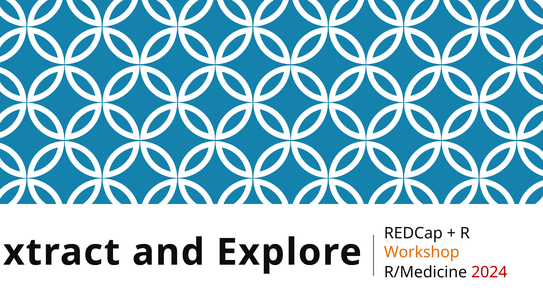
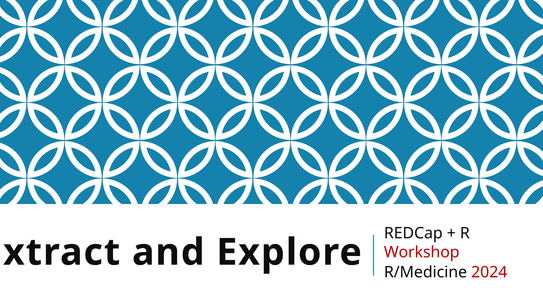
Workshop colour: orange -> red (422, 252)
